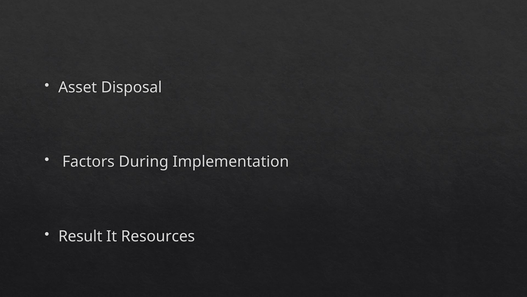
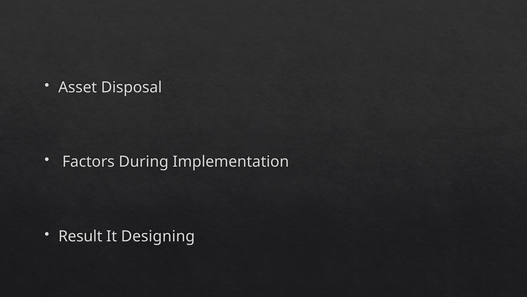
Resources: Resources -> Designing (158, 236)
